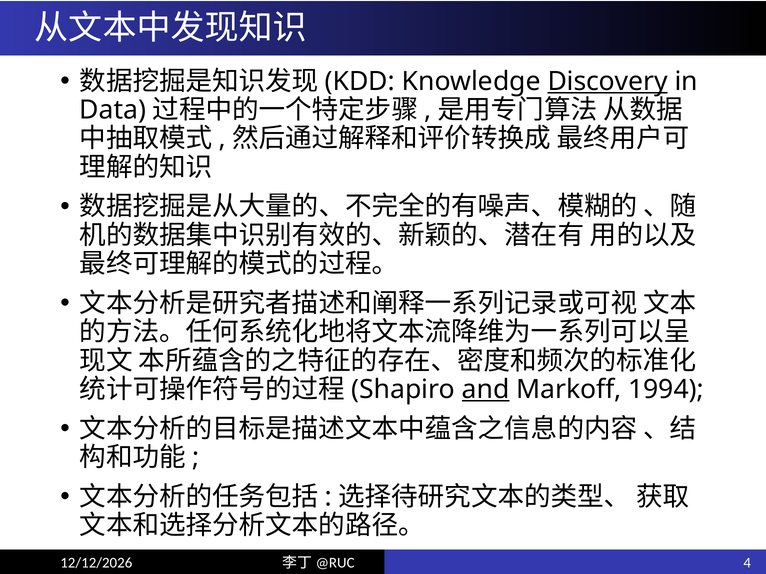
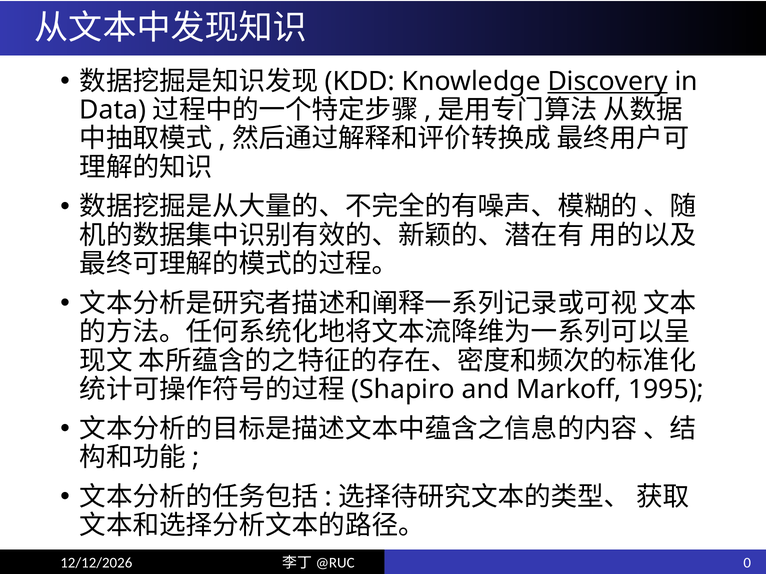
and underline: present -> none (486, 390)
1994: 1994 -> 1995 (666, 390)
4: 4 -> 0 (747, 563)
